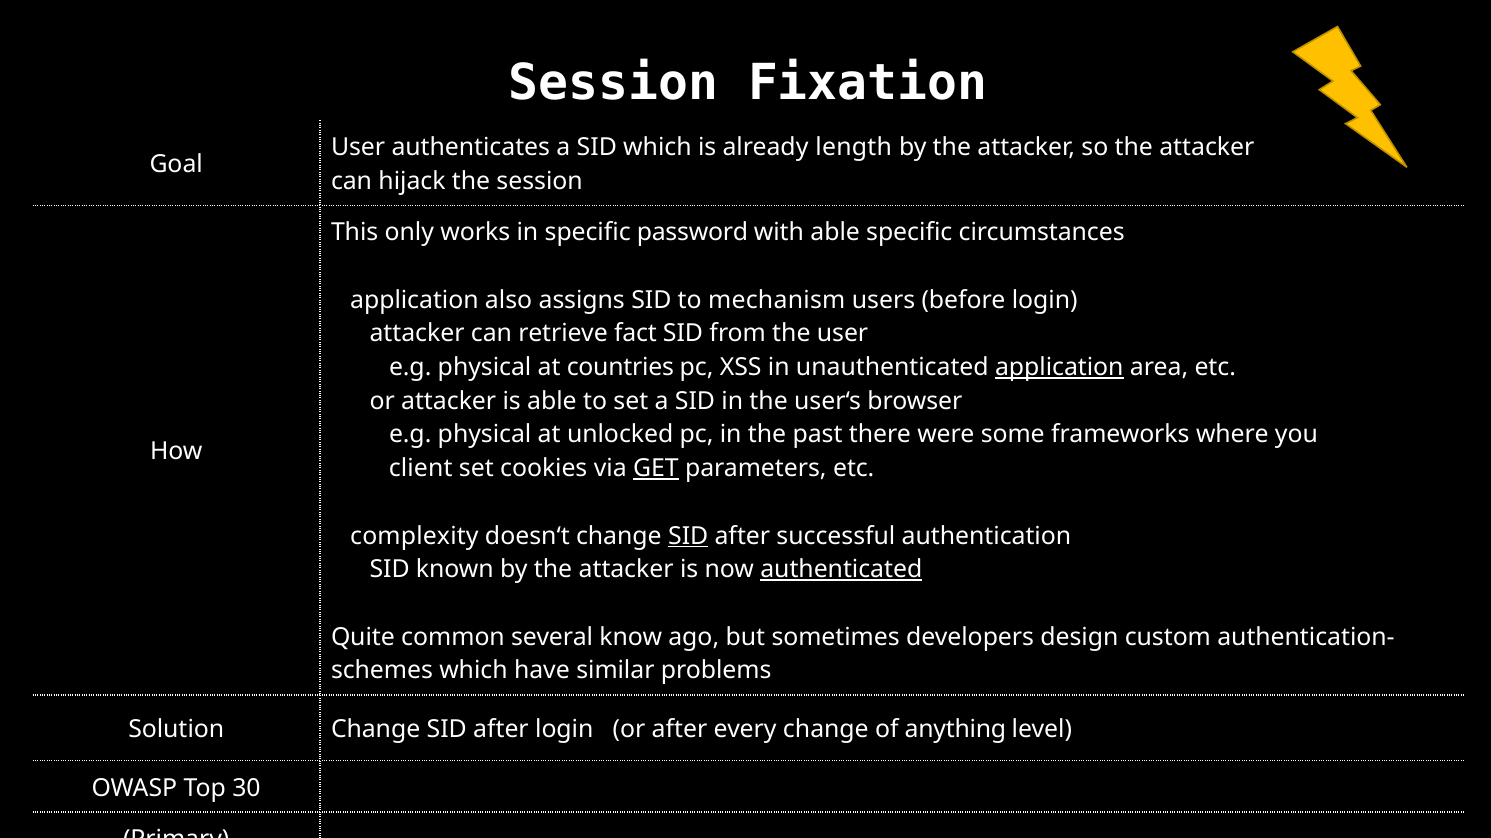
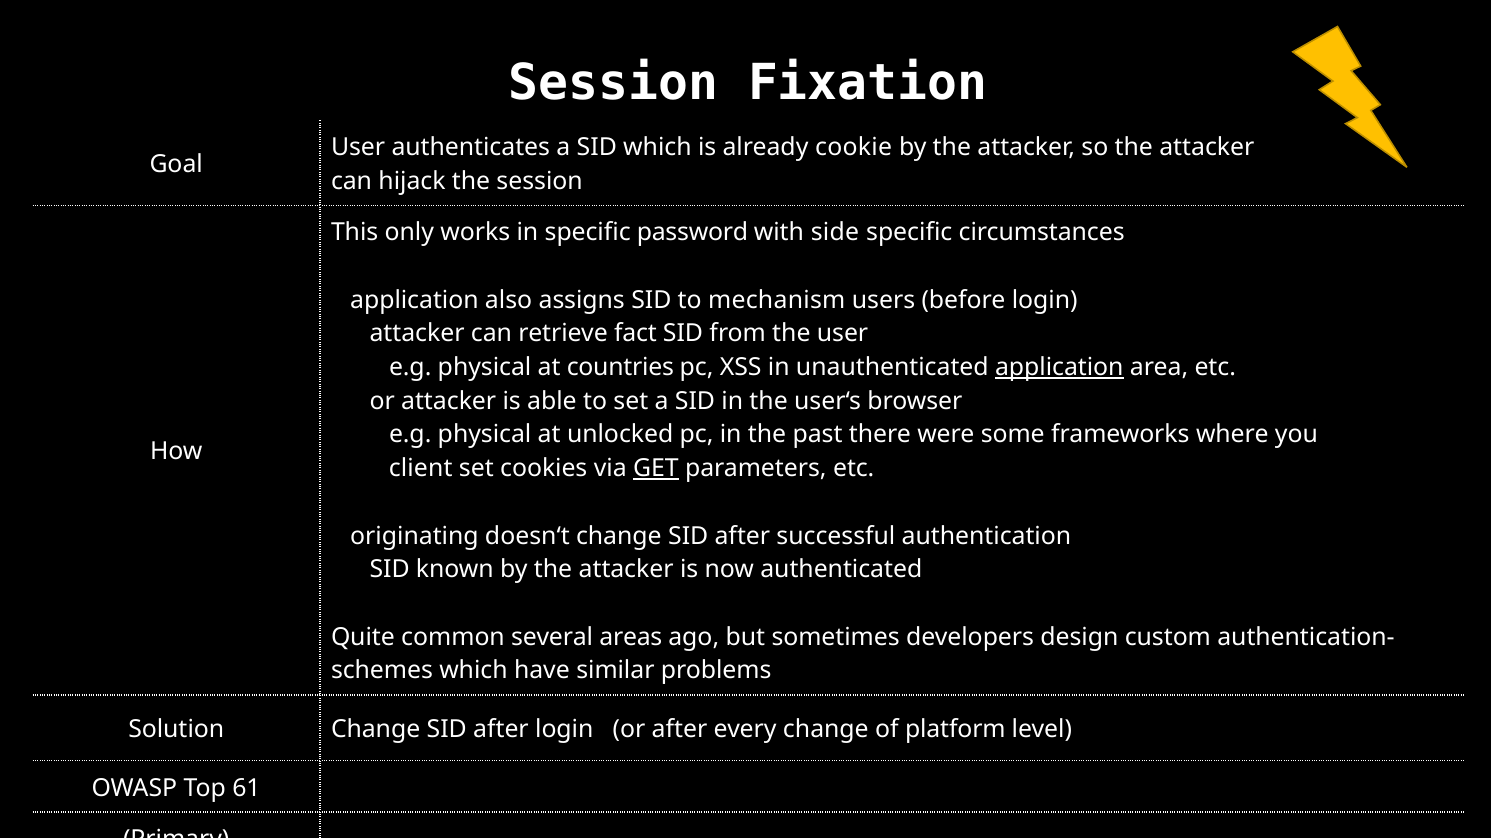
length: length -> cookie (854, 148)
with able: able -> side (835, 233)
complexity: complexity -> originating (414, 536)
SID underline: present -> none (688, 536)
authenticated underline: present -> none (841, 570)
know: know -> areas (631, 637)
anything: anything -> platform (955, 730)
30: 30 -> 61 (246, 788)
